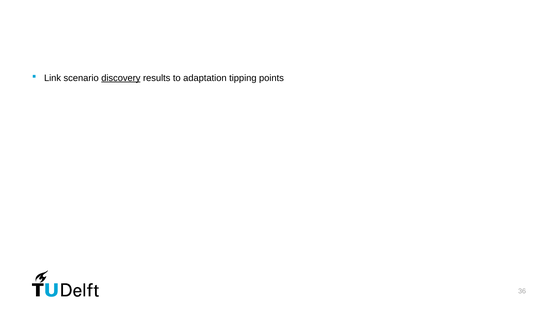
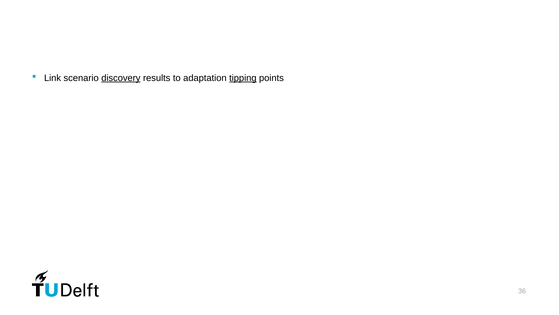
tipping underline: none -> present (243, 78)
